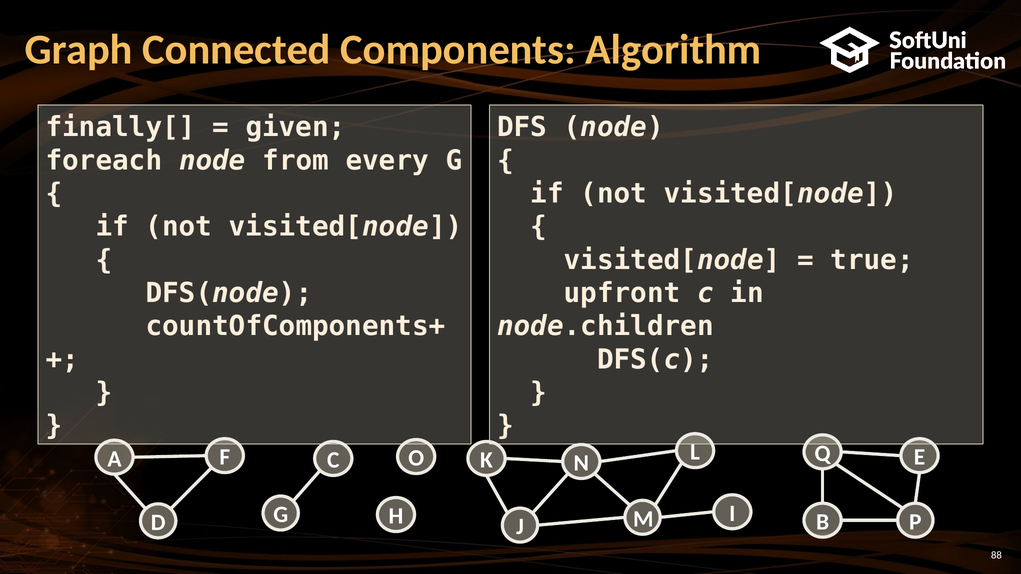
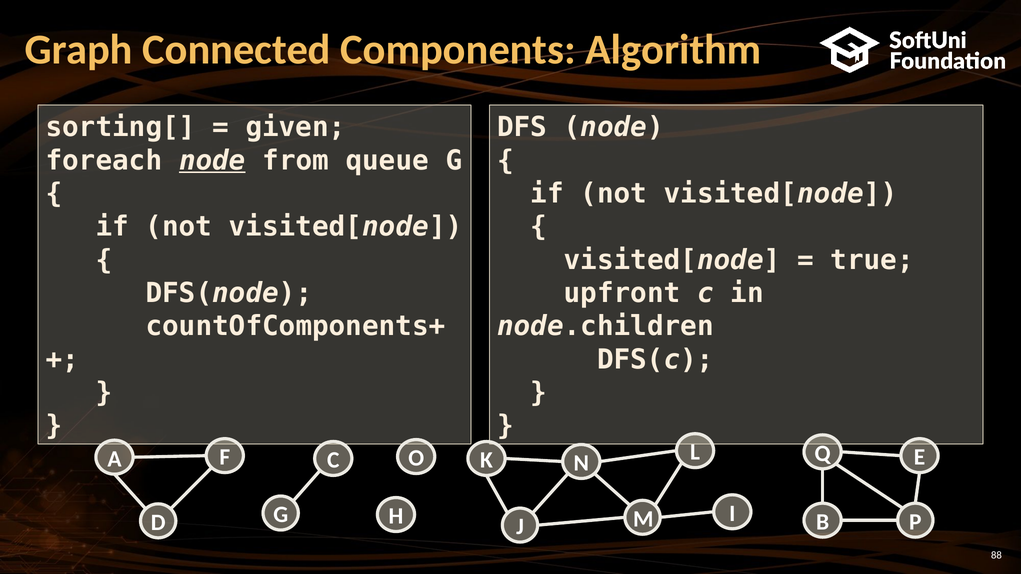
finally[: finally[ -> sorting[ (121, 127)
node underline: none -> present (212, 161)
every: every -> queue (387, 161)
